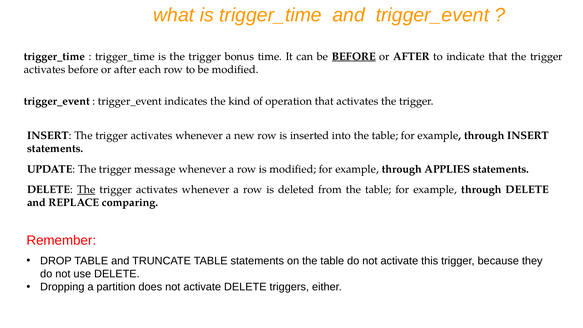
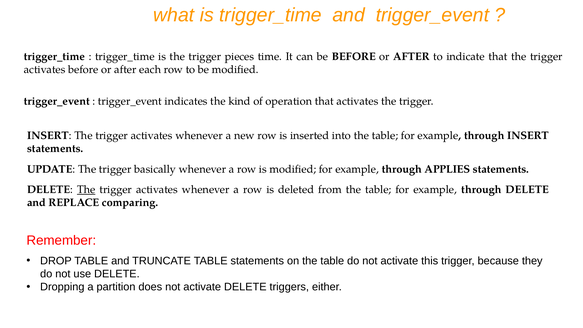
bonus: bonus -> pieces (239, 56)
BEFORE underline: present -> none (354, 56)
message: message -> basically (155, 169)
